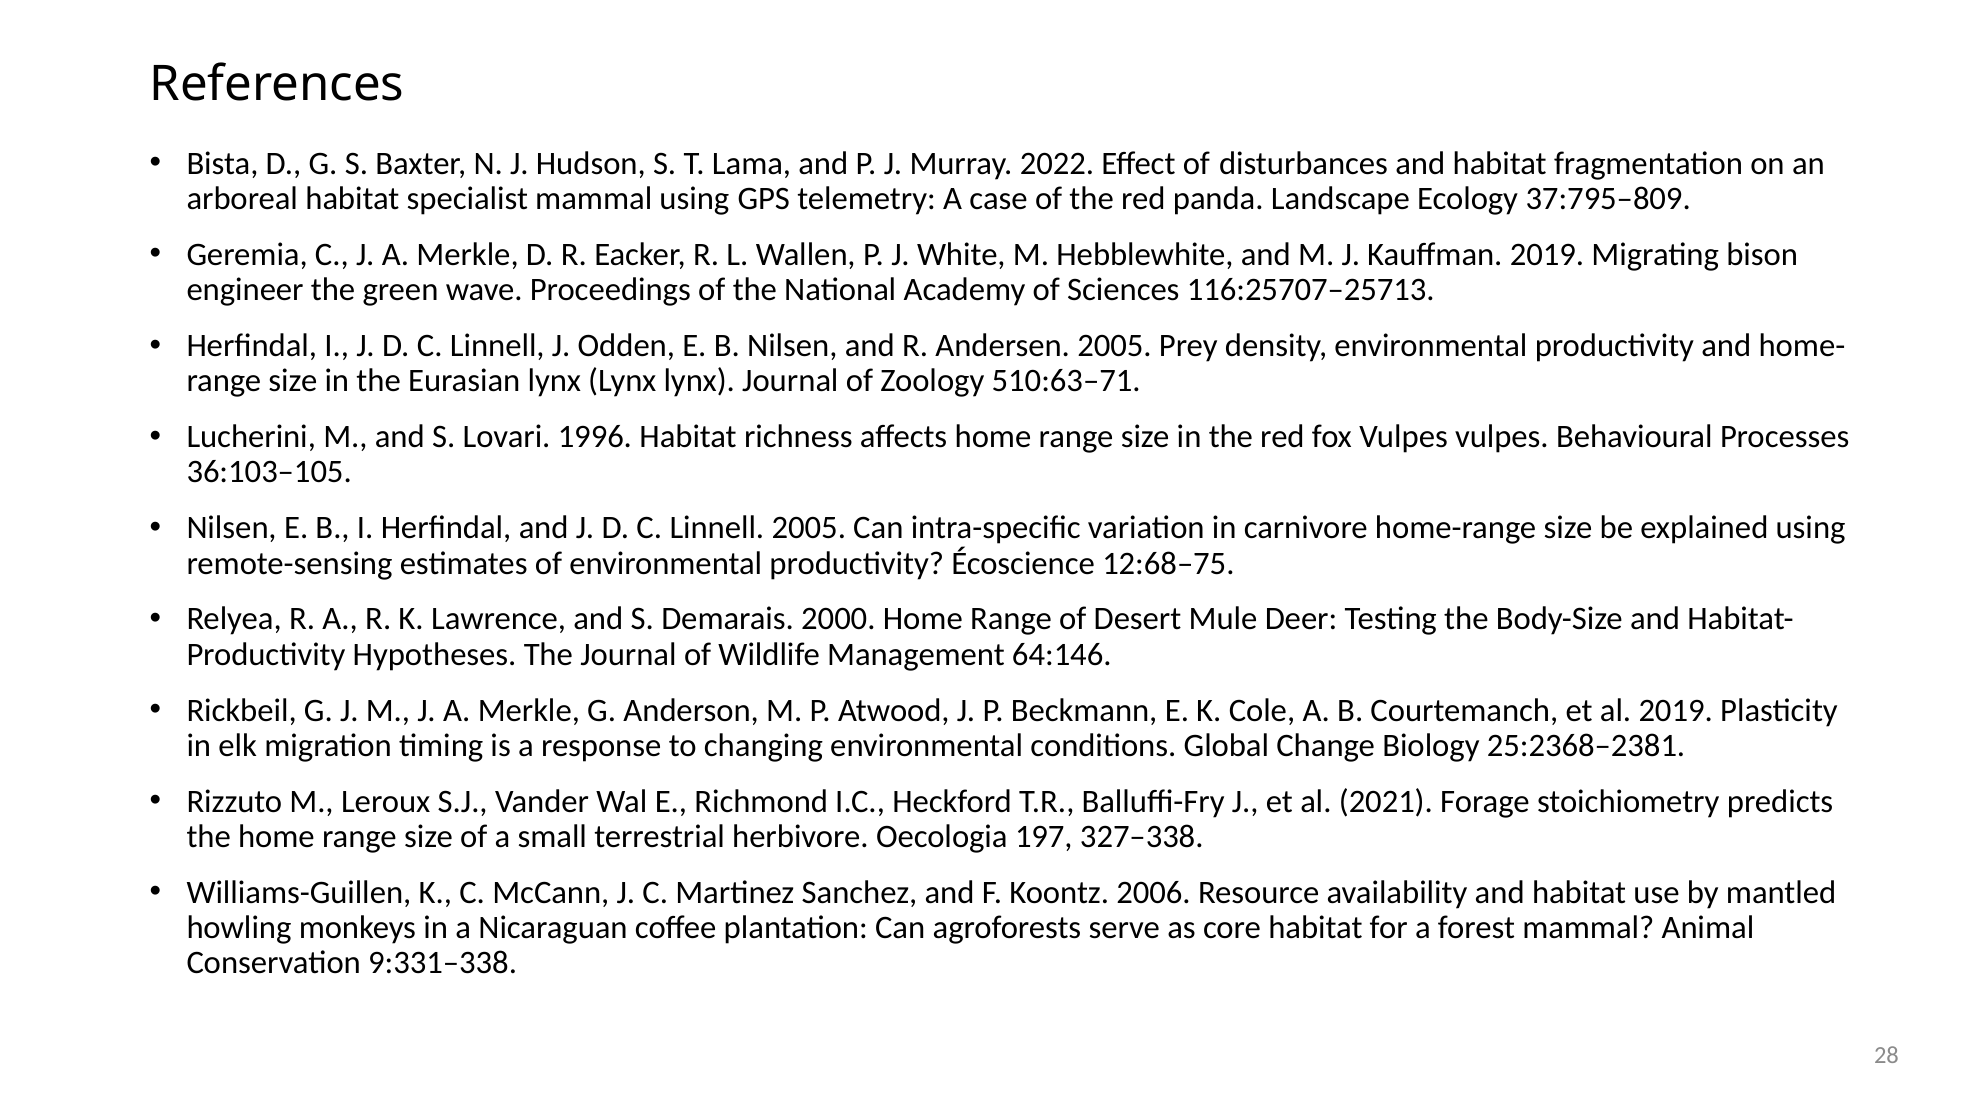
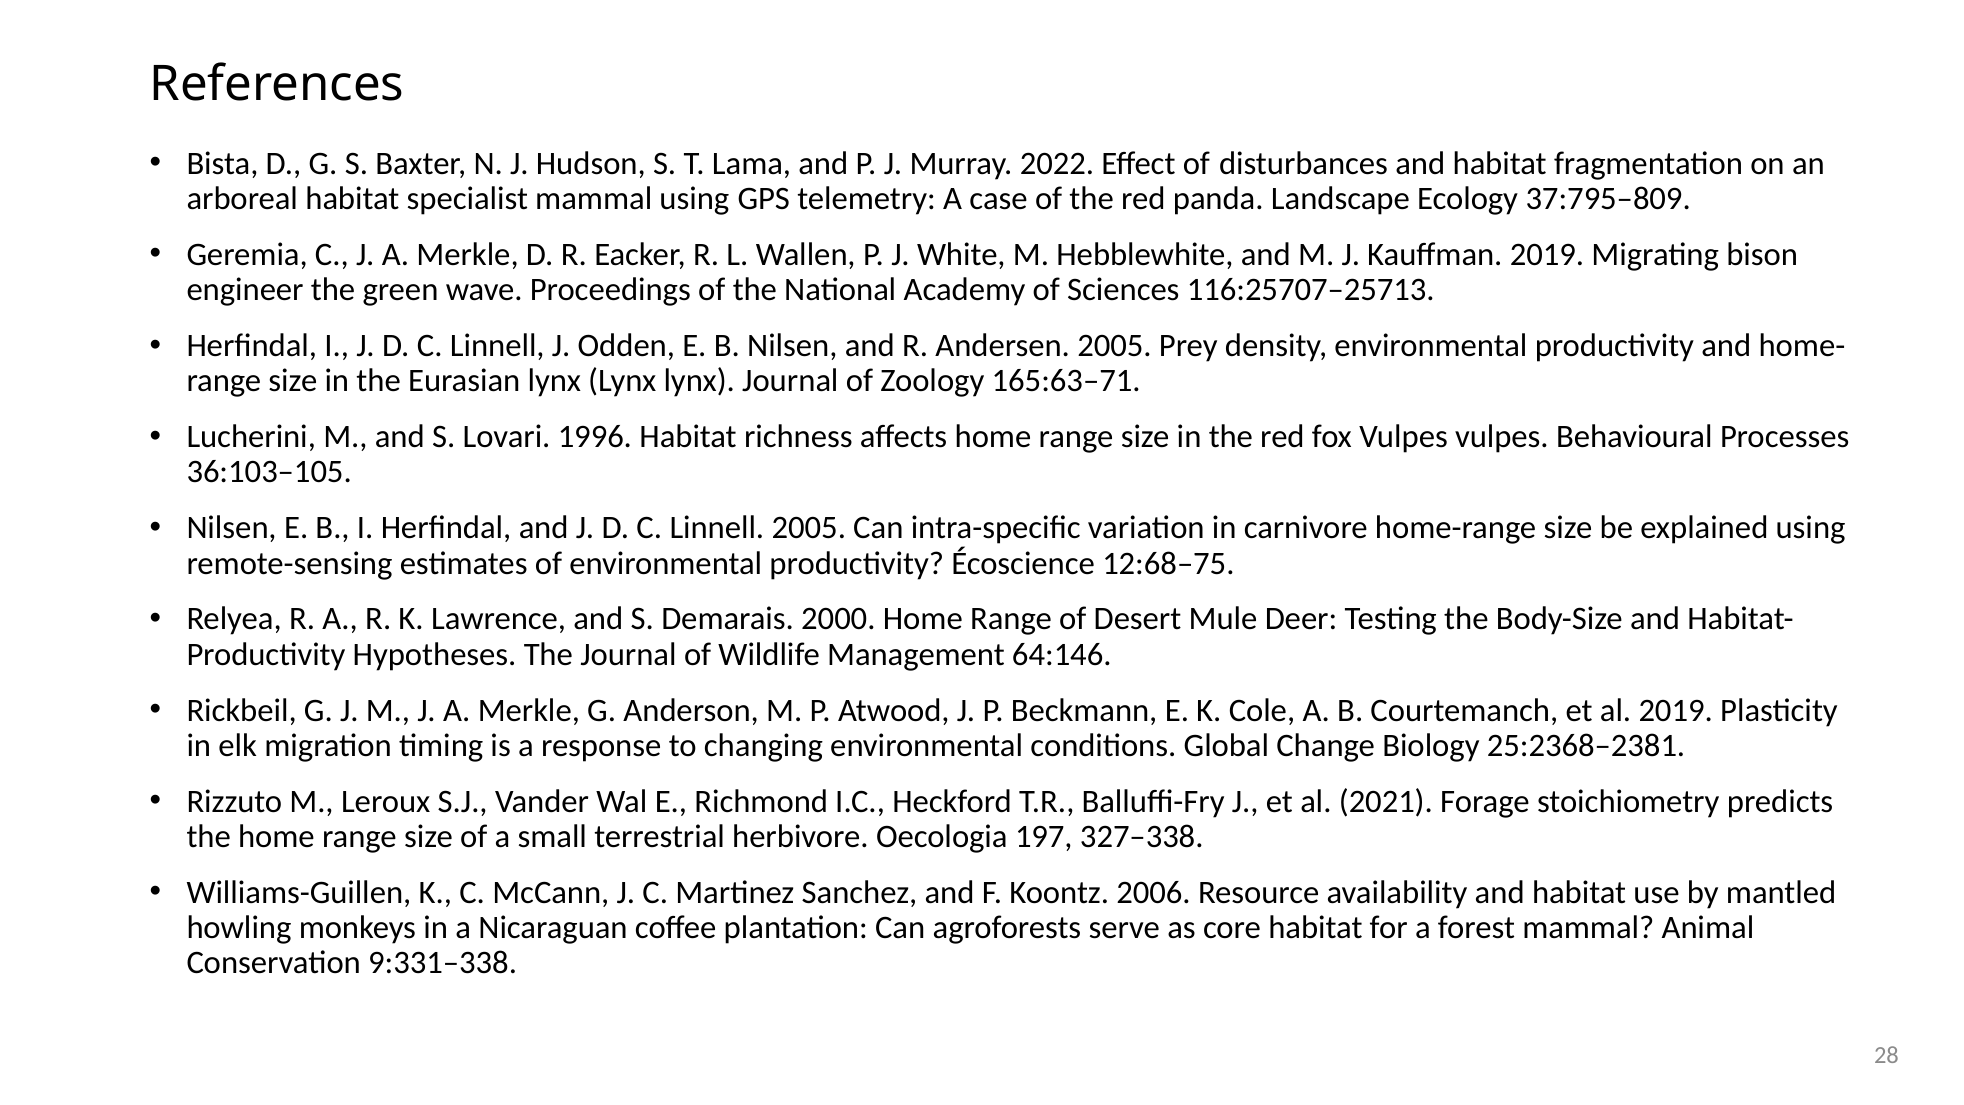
510:63–71: 510:63–71 -> 165:63–71 (1066, 381)
